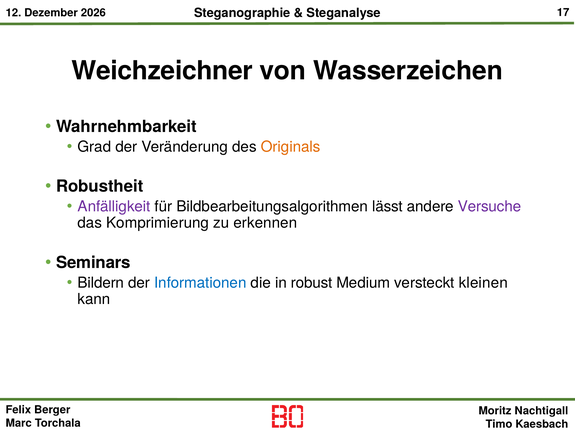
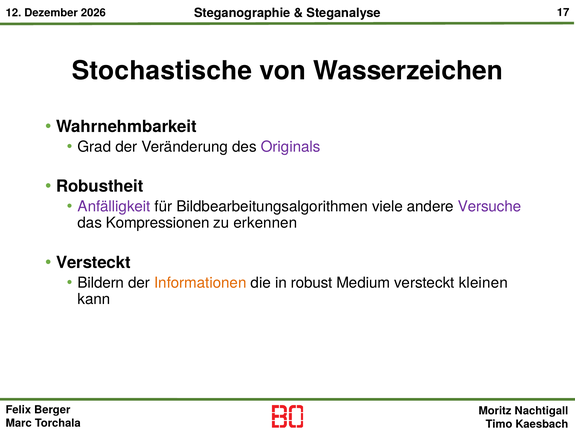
Weichzeichner: Weichzeichner -> Stochastische (162, 71)
Originals colour: orange -> purple (291, 147)
lässt: lässt -> viele (388, 207)
Komprimierung: Komprimierung -> Kompressionen (158, 223)
Seminars: Seminars -> Versteckt (93, 263)
Informationen colour: blue -> orange (200, 283)
